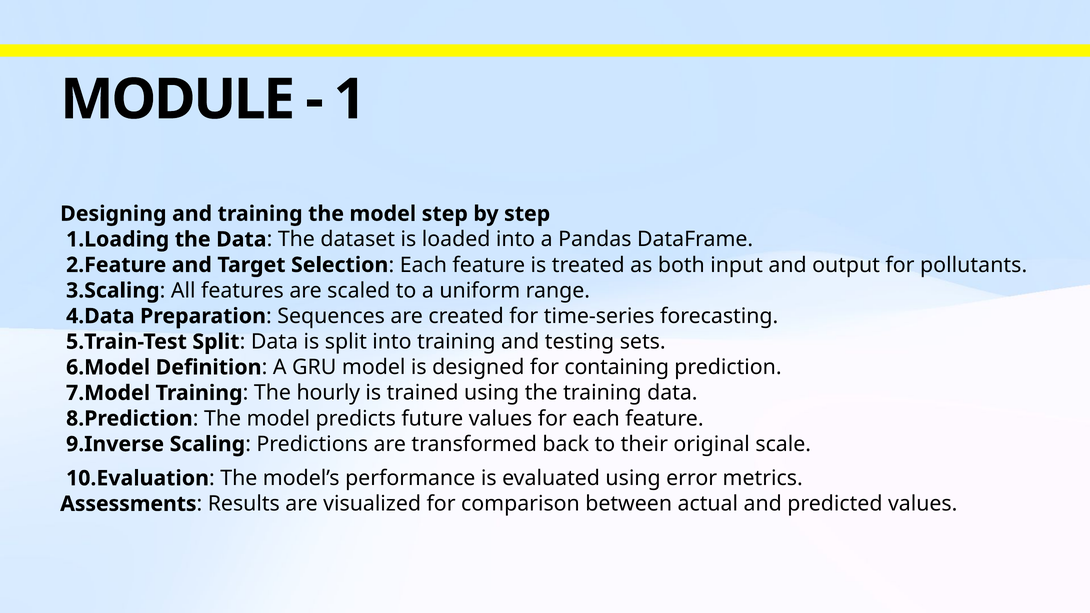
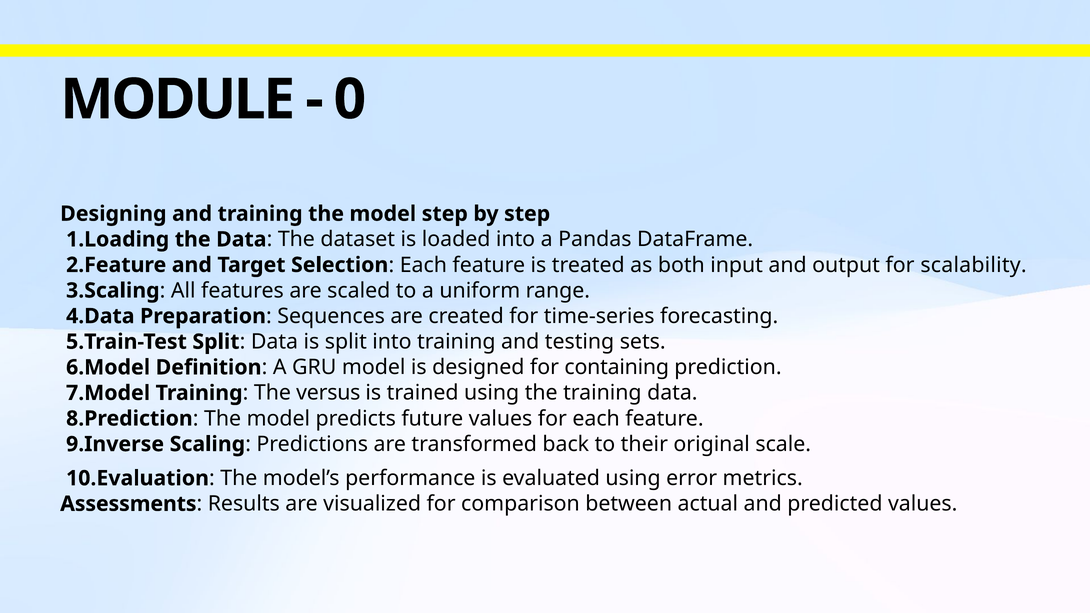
1: 1 -> 0 (350, 100)
pollutants: pollutants -> scalability (974, 265)
hourly: hourly -> versus (328, 393)
